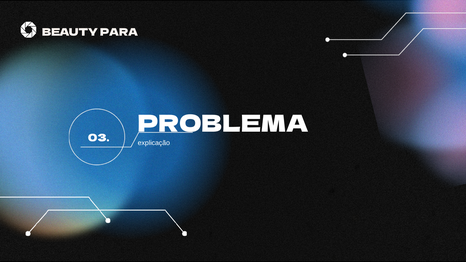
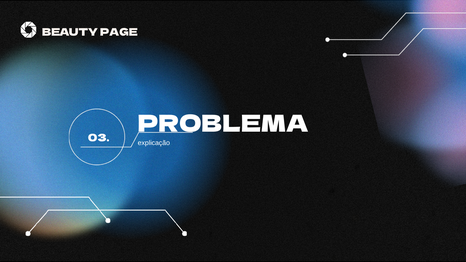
BEAUTY PARA: PARA -> PAGE (119, 32)
